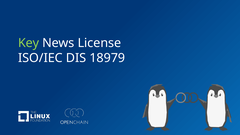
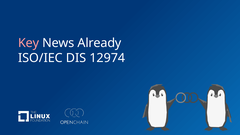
Key colour: light green -> pink (29, 43)
License: License -> Already (99, 43)
18979: 18979 -> 12974 (107, 58)
